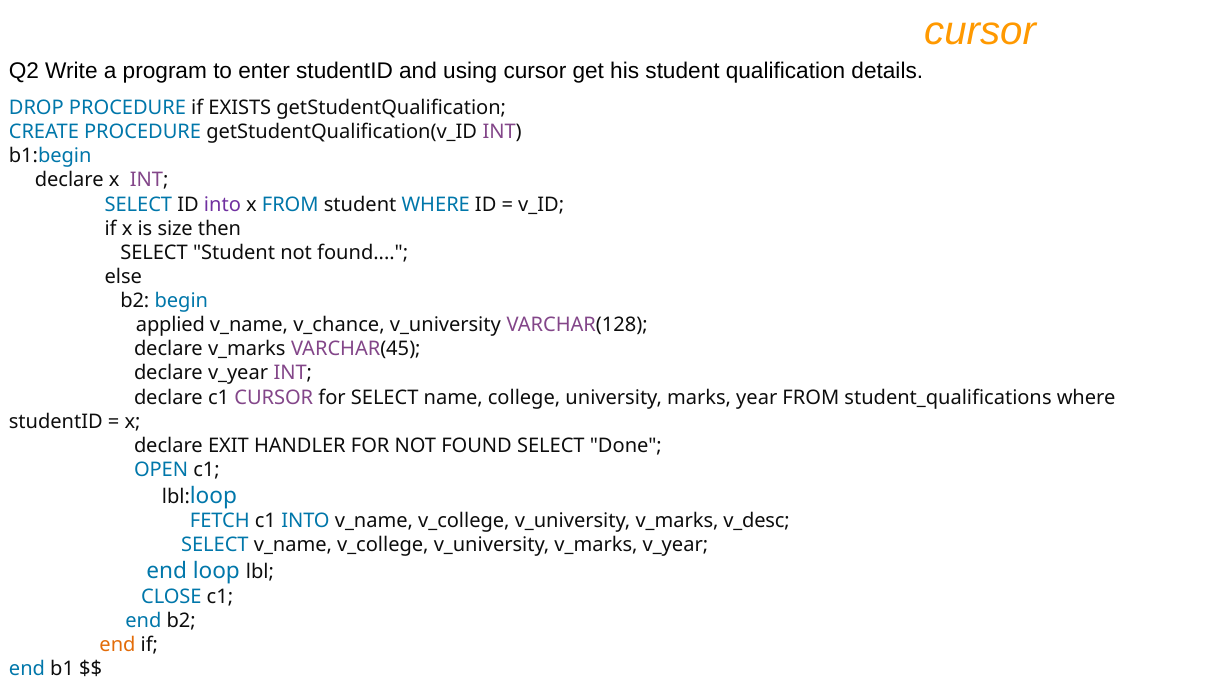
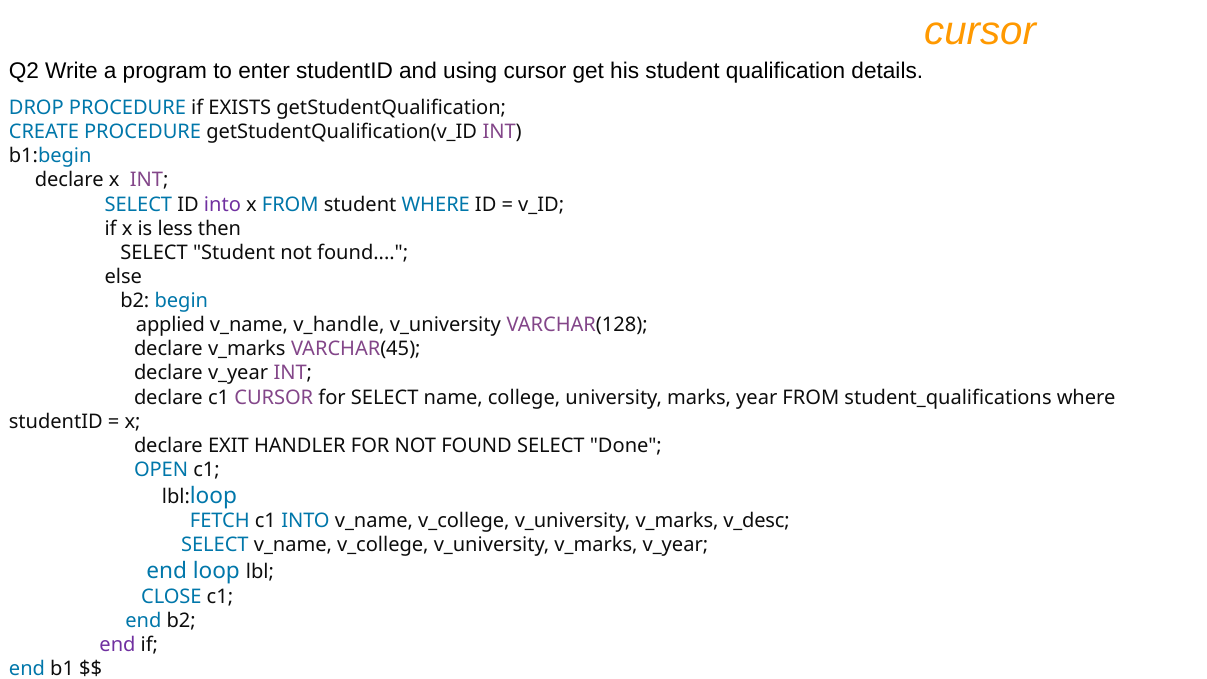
size: size -> less (175, 229)
v_chance: v_chance -> v_handle (339, 325)
end colour: orange -> purple (118, 645)
